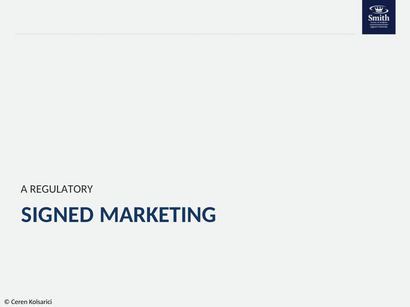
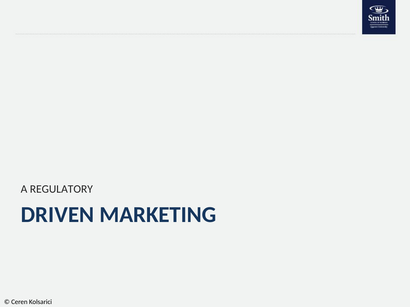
SIGNED: SIGNED -> DRIVEN (58, 215)
